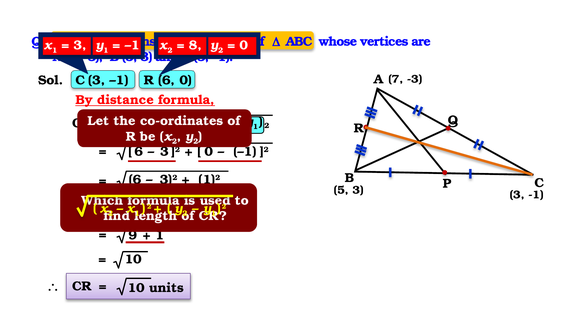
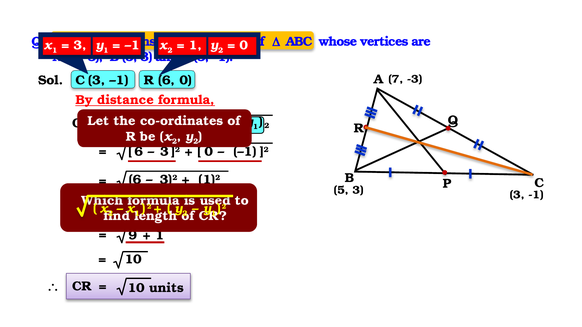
8: 8 -> 1 (195, 45)
